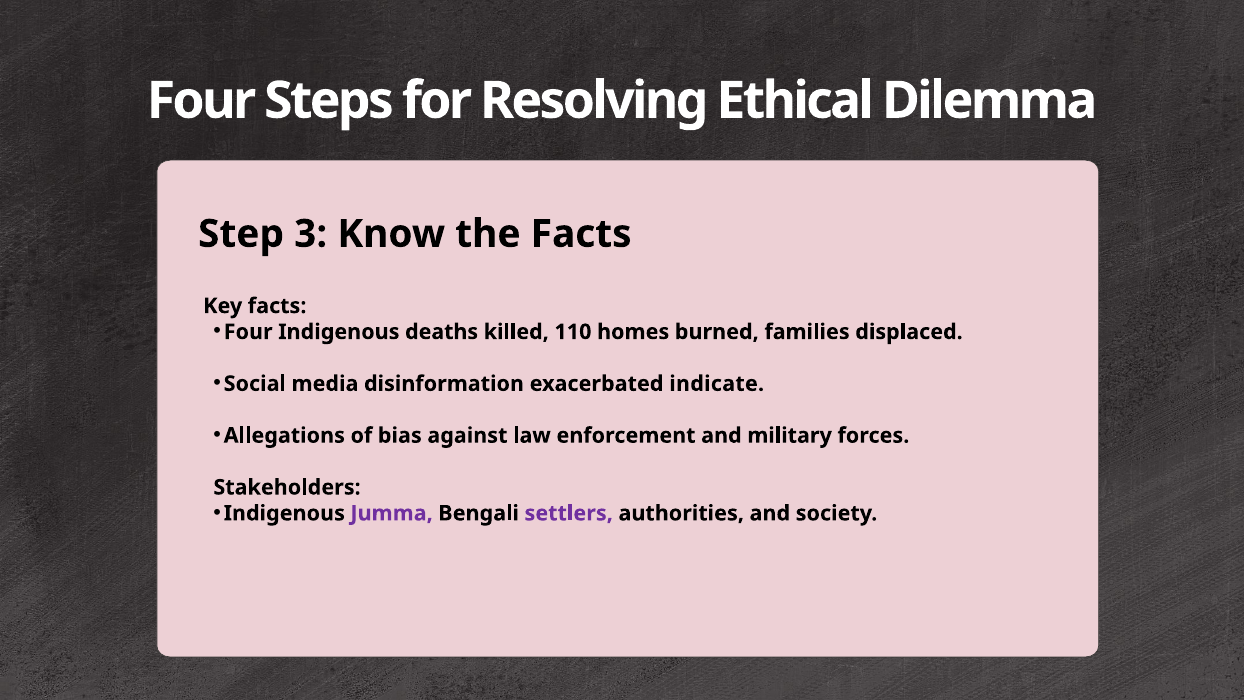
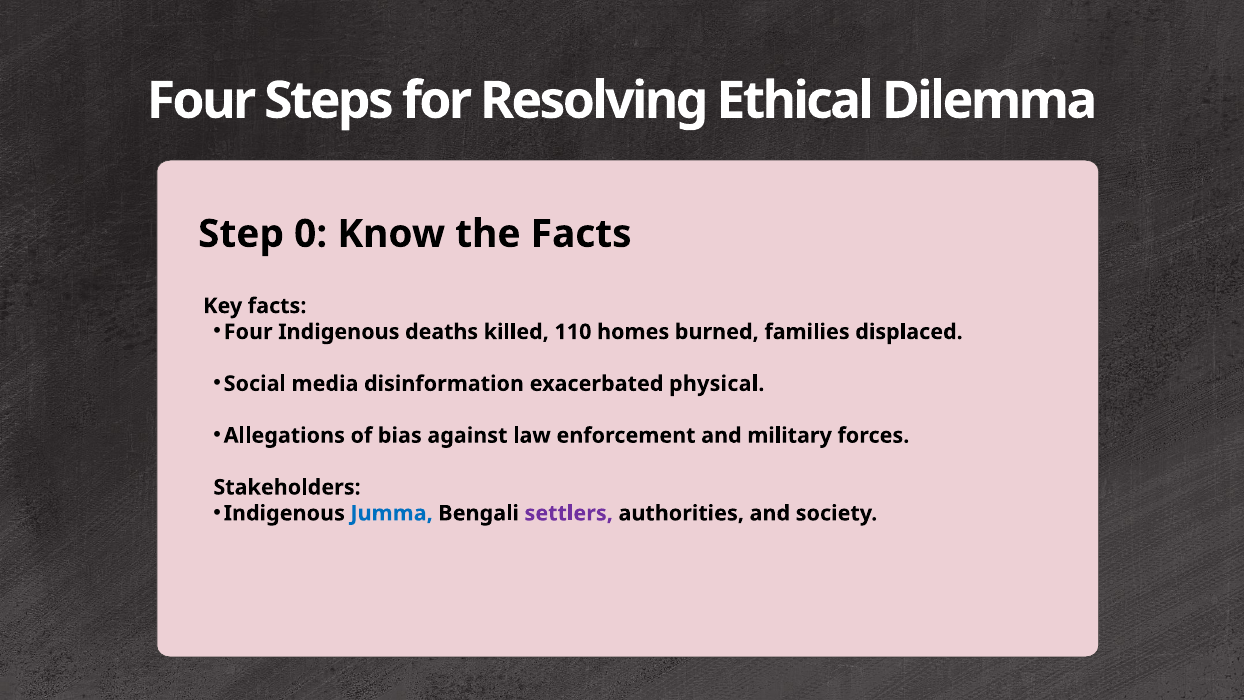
3: 3 -> 0 (311, 234)
indicate: indicate -> physical (717, 384)
Jumma colour: purple -> blue (392, 513)
